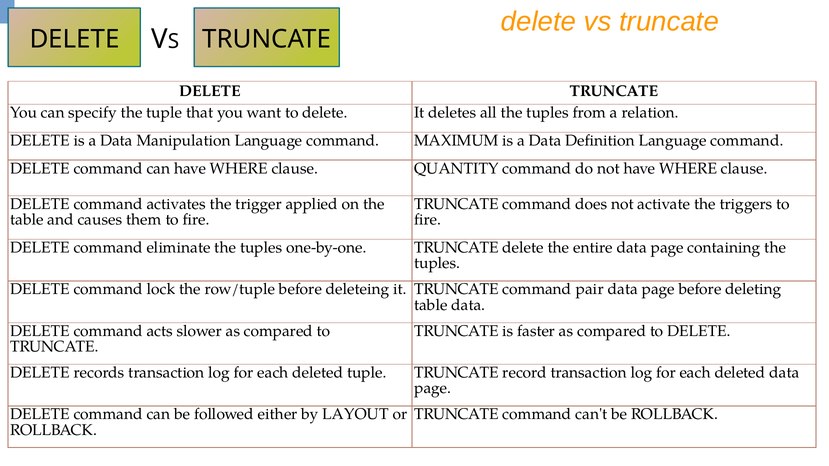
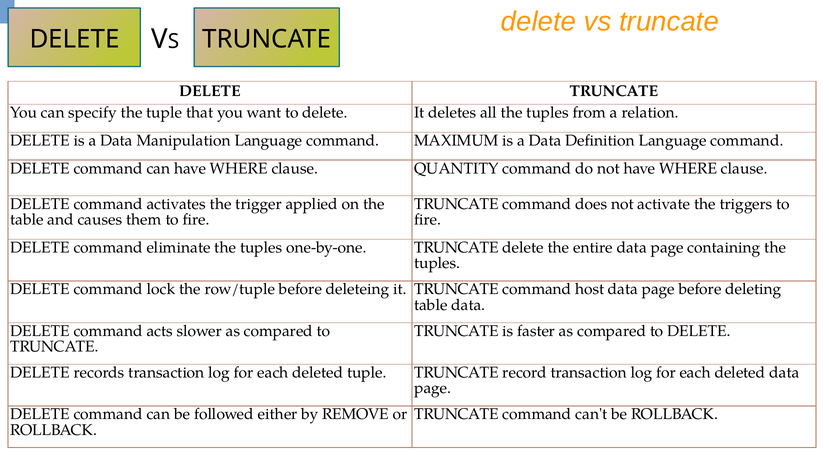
pair: pair -> host (590, 289)
LAYOUT: LAYOUT -> REMOVE (356, 415)
